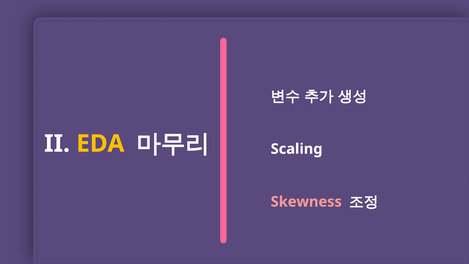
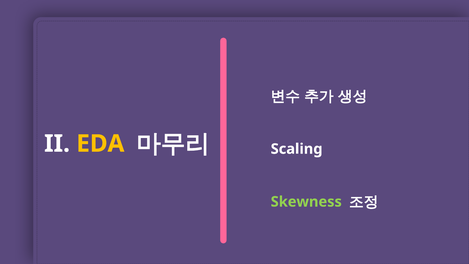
Skewness colour: pink -> light green (306, 202)
